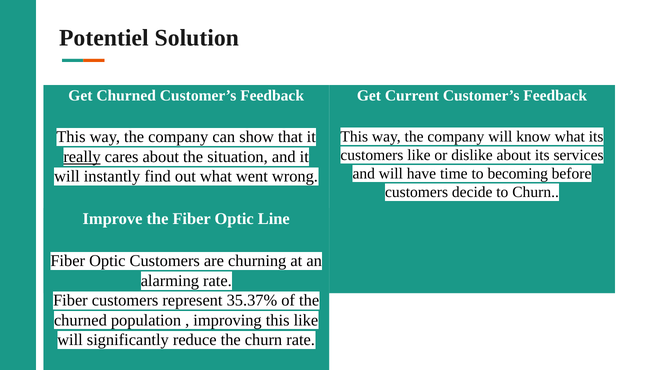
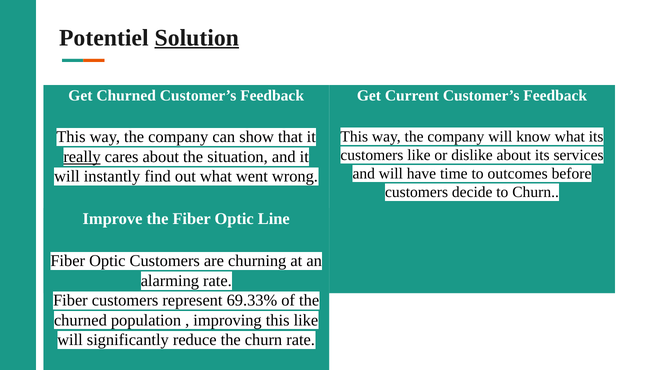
Solution underline: none -> present (197, 38)
becoming: becoming -> outcomes (518, 173)
35.37%: 35.37% -> 69.33% (252, 300)
